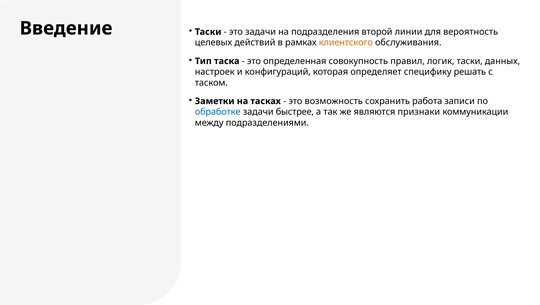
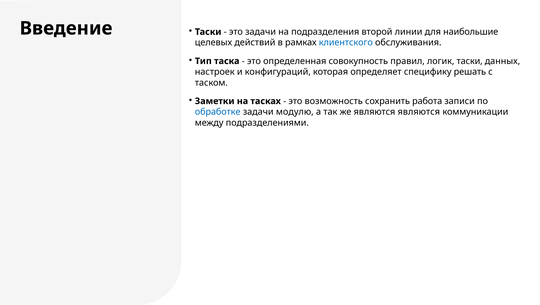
вероятность: вероятность -> наибольшие (471, 32)
клиентского colour: orange -> blue (346, 43)
быстрее: быстрее -> модулю (295, 112)
являются признаки: признаки -> являются (419, 112)
